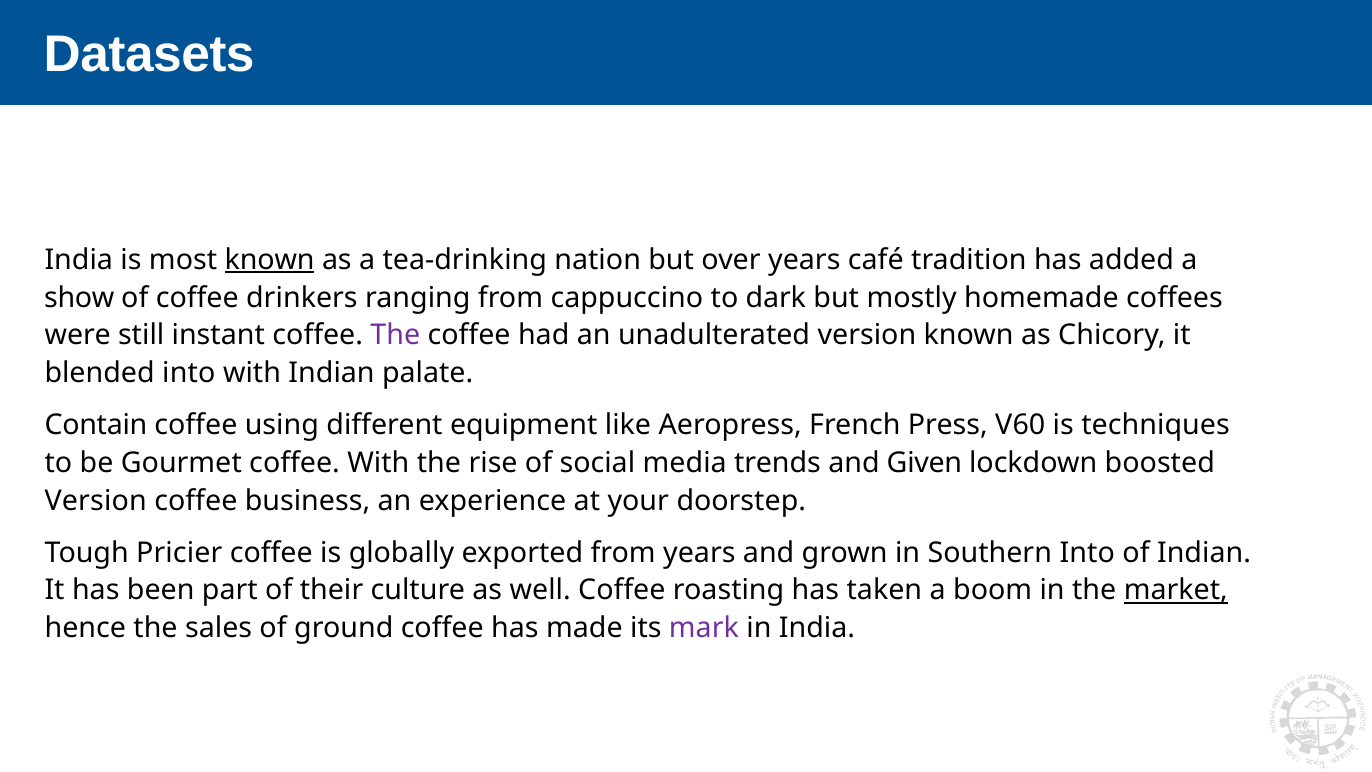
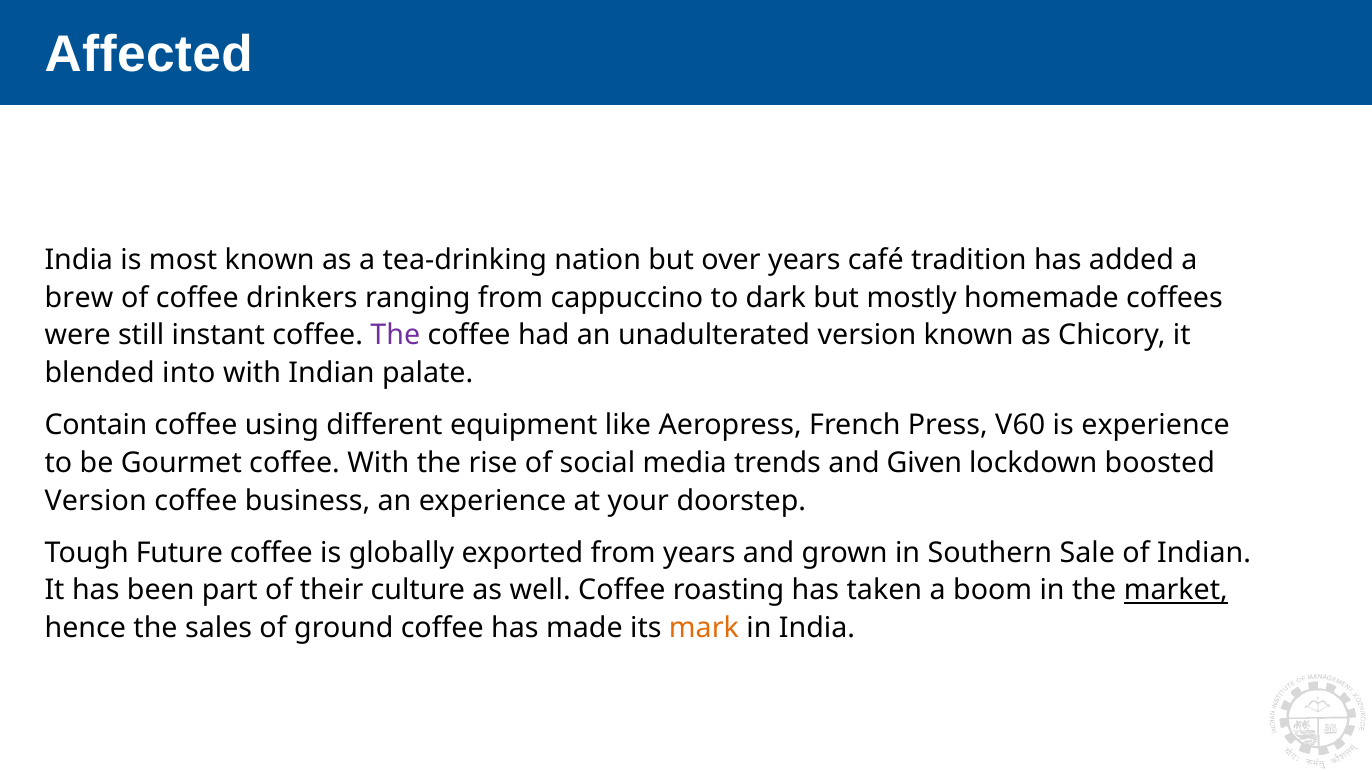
Datasets: Datasets -> Affected (149, 54)
known underline: present -> none (270, 260)
show: show -> brew (79, 298)
is techniques: techniques -> experience (1156, 425)
Pricier: Pricier -> Future (179, 553)
Southern Into: Into -> Sale (1087, 553)
mark colour: purple -> orange (704, 628)
